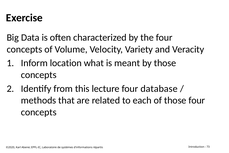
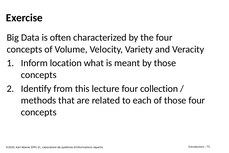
database: database -> collection (159, 88)
